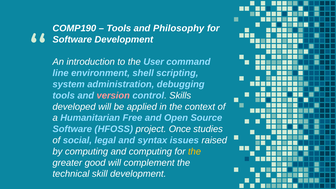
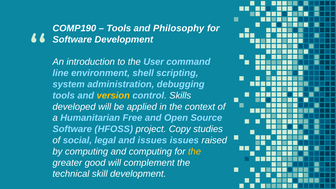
version colour: pink -> yellow (113, 95)
Once: Once -> Copy (180, 129)
and syntax: syntax -> issues (152, 140)
